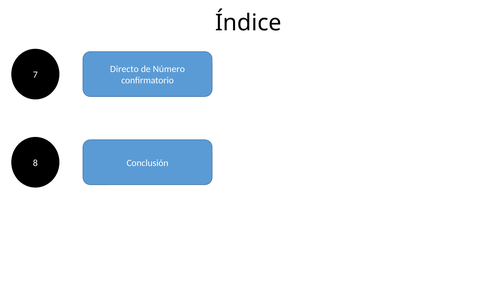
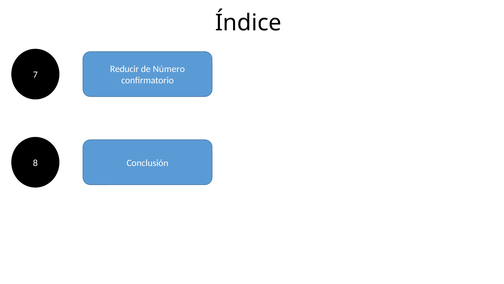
Directo: Directo -> Reducir (124, 69)
